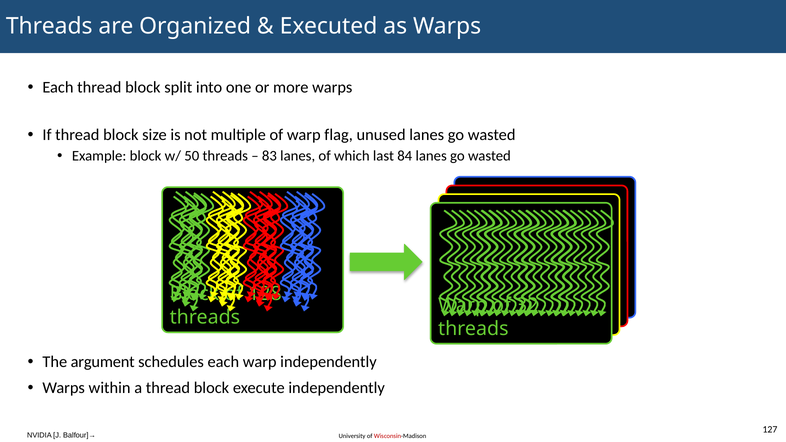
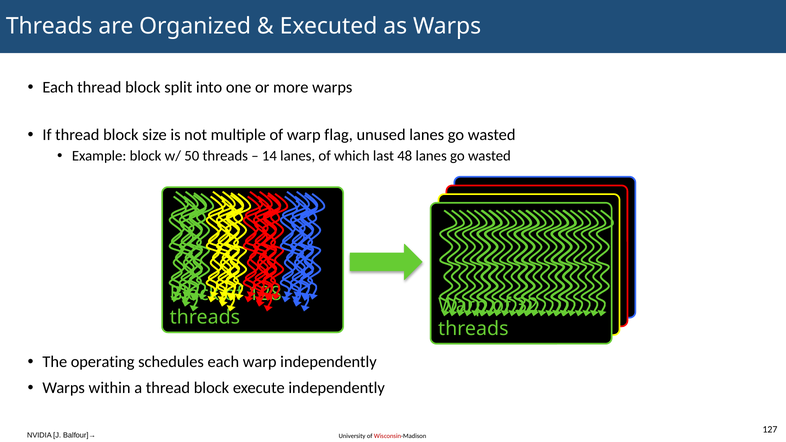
83: 83 -> 14 (269, 156)
84: 84 -> 48 (405, 156)
argument: argument -> operating (103, 362)
